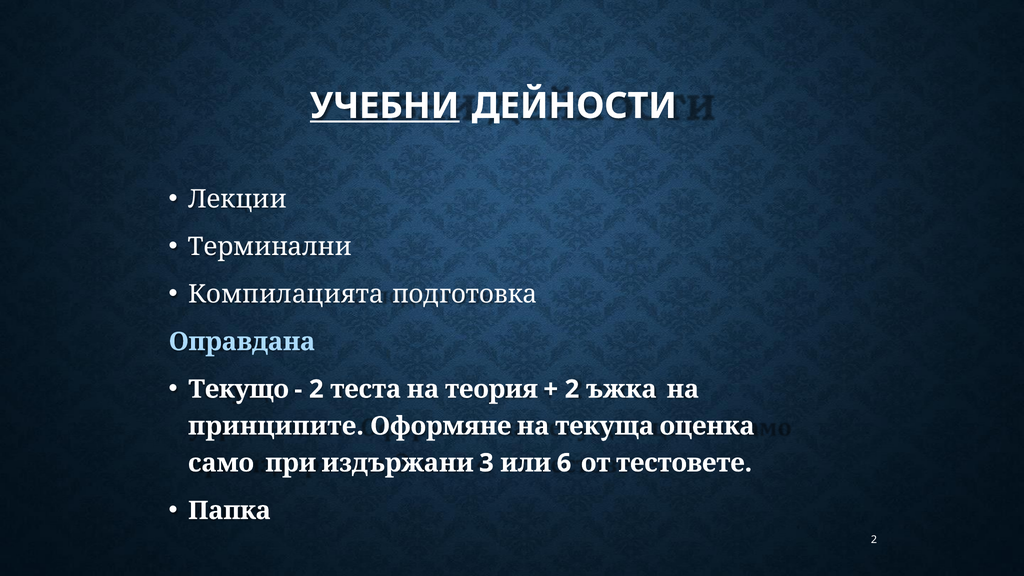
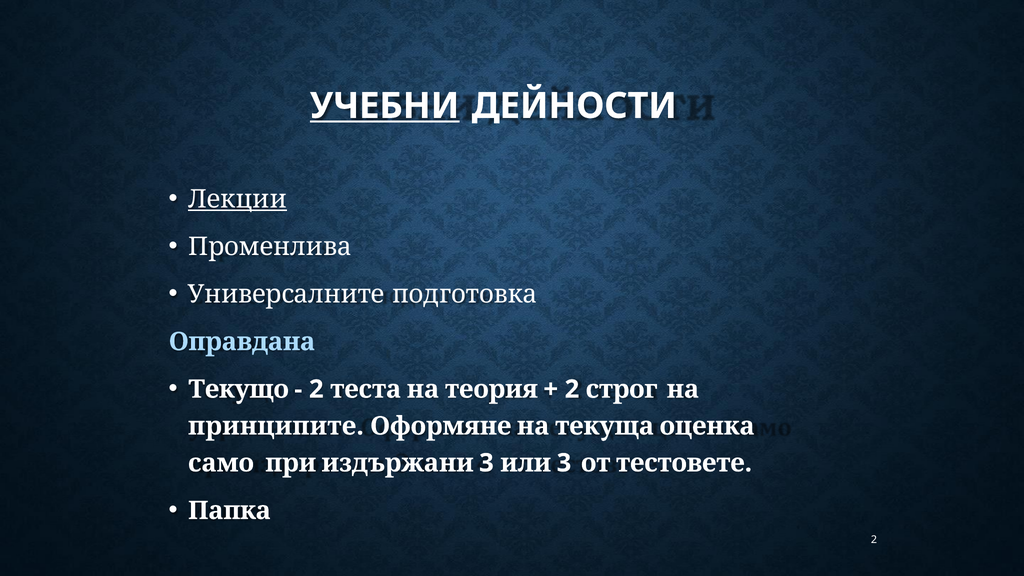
Лекции underline: none -> present (237, 199)
Терминални: Терминални -> Променлива (270, 247)
Компилацията: Компилацията -> Универсалните (286, 294)
ъжка: ъжка -> строг (621, 389)
или 6: 6 -> 3 (564, 463)
